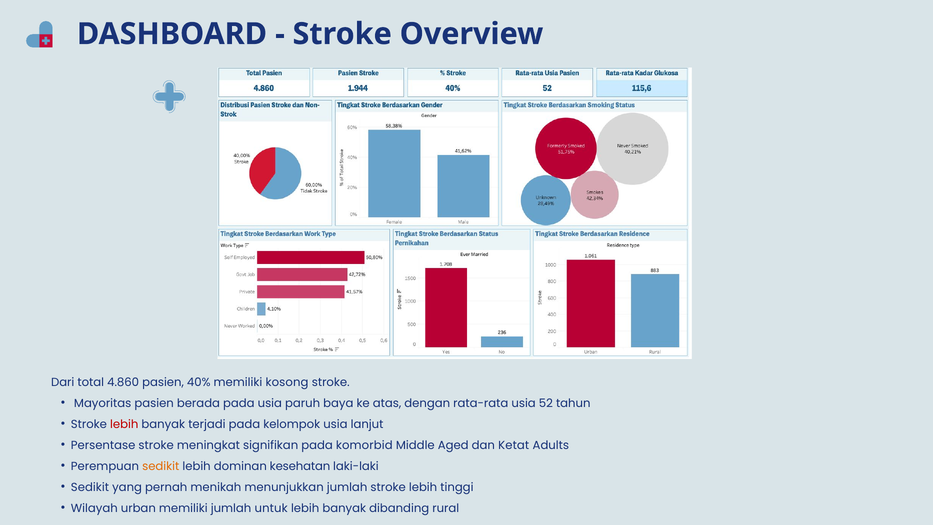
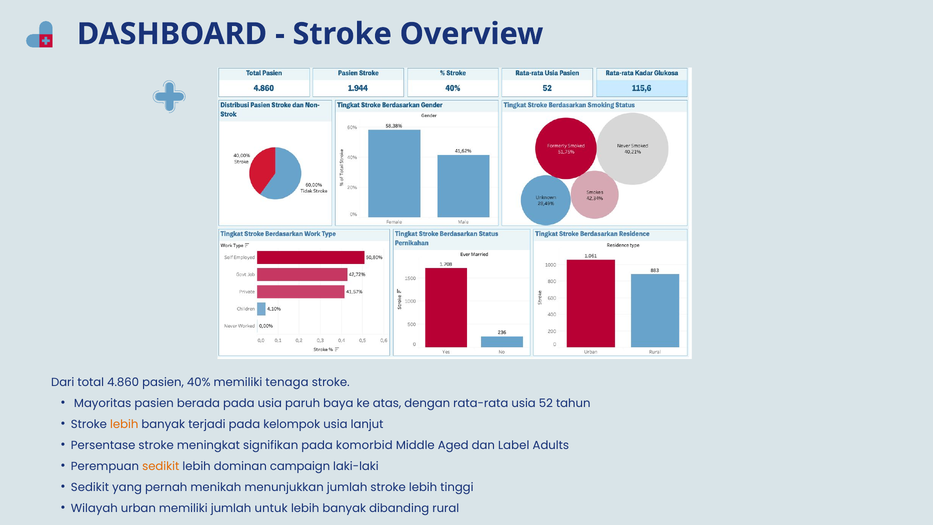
kosong: kosong -> tenaga (287, 382)
lebih colour: red -> orange (124, 424)
Ketat: Ketat -> Label (514, 445)
kesehatan: kesehatan -> campaign (300, 466)
